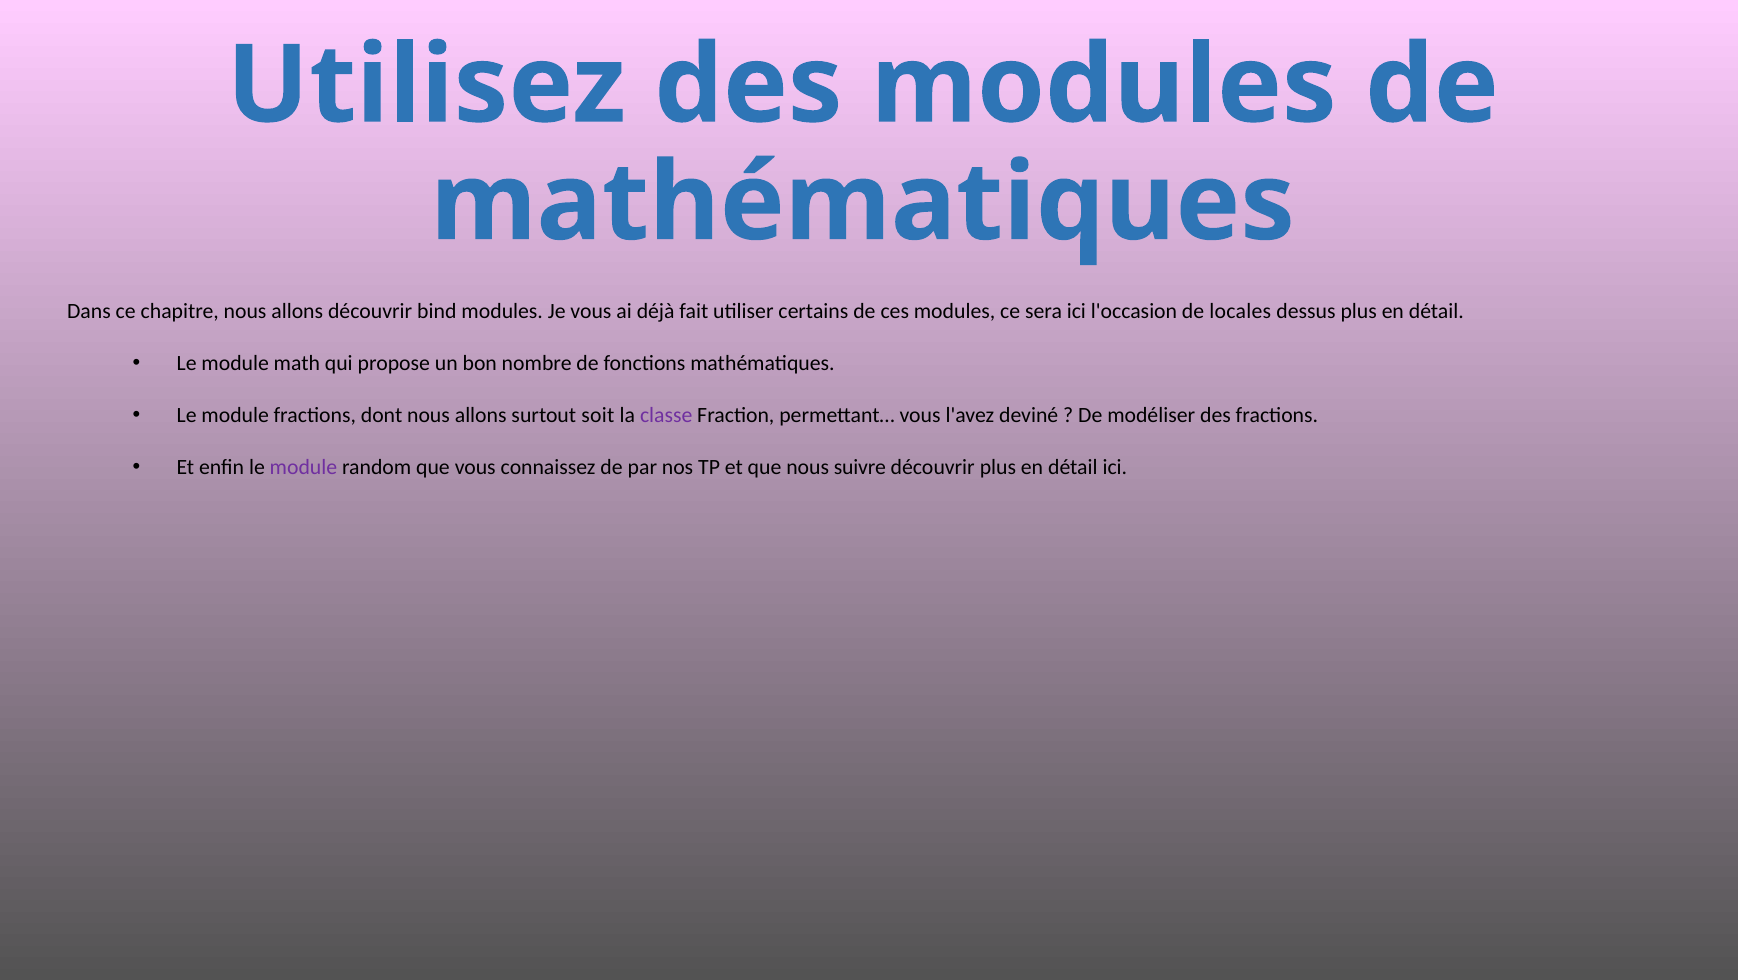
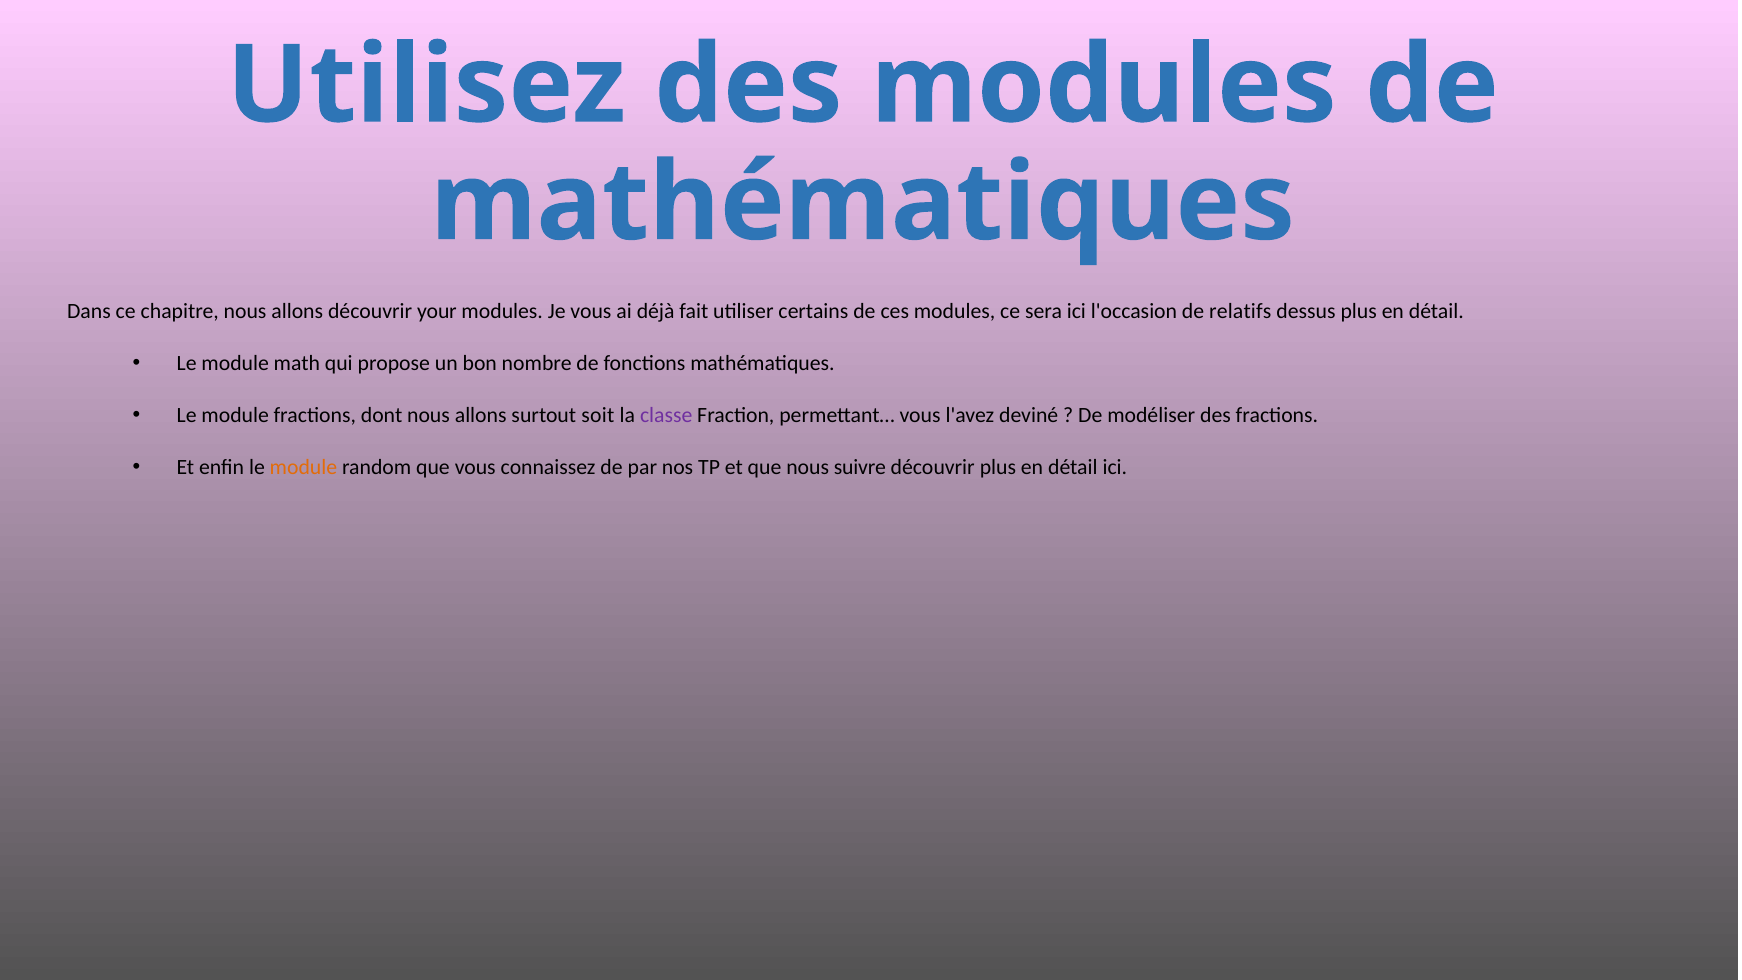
bind: bind -> your (437, 311)
locales: locales -> relatifs (1240, 311)
module colour: purple -> orange (303, 468)
